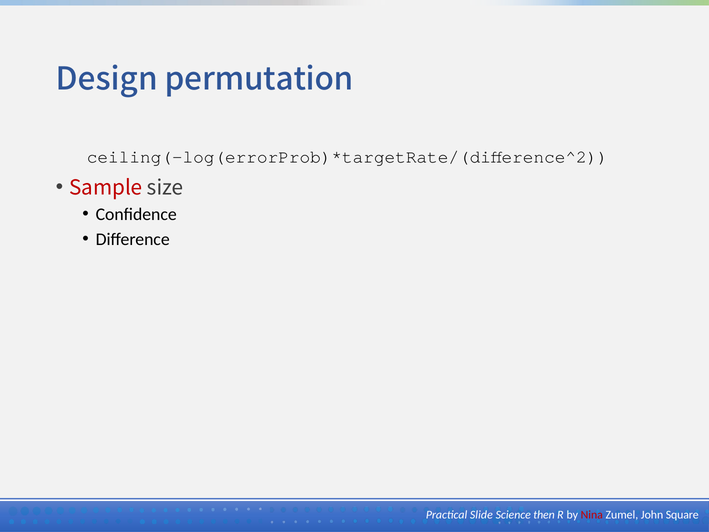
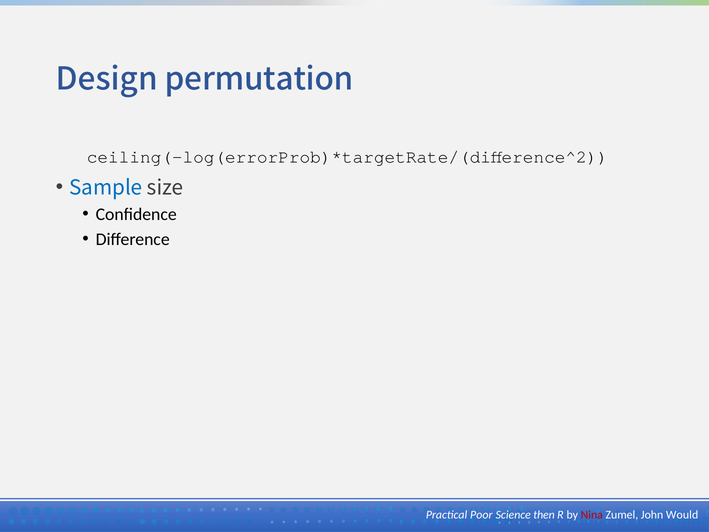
Sample colour: red -> blue (106, 188)
Slide: Slide -> Poor (481, 514)
Square: Square -> Would (682, 514)
